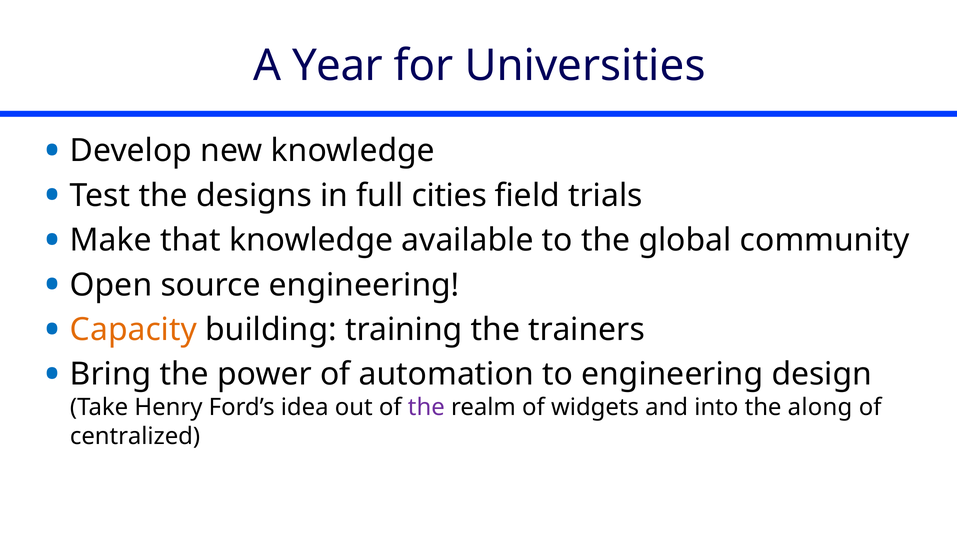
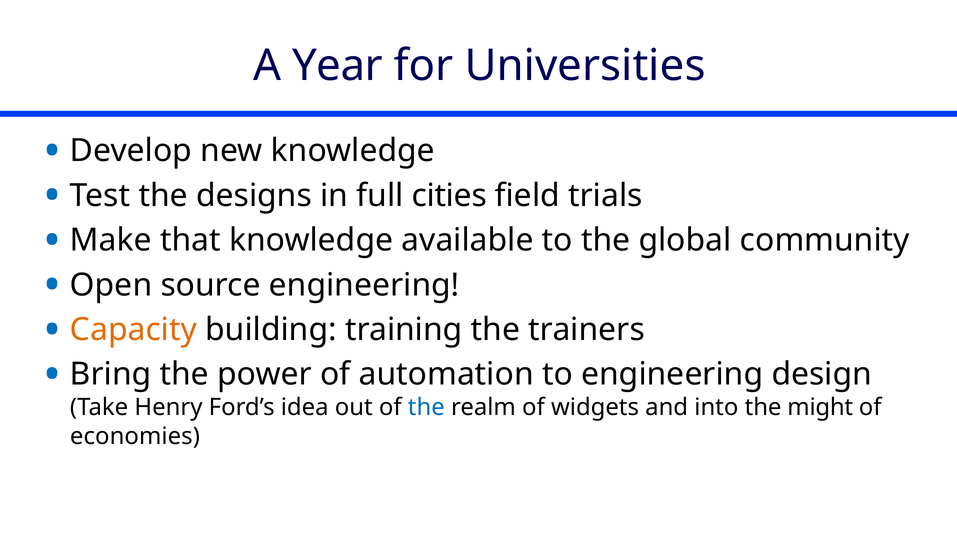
the colour: purple -> blue (426, 407)
along: along -> might (820, 407)
centralized: centralized -> economies (135, 436)
